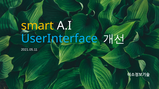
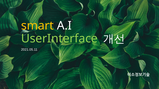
UserInterface colour: light blue -> light green (59, 39)
